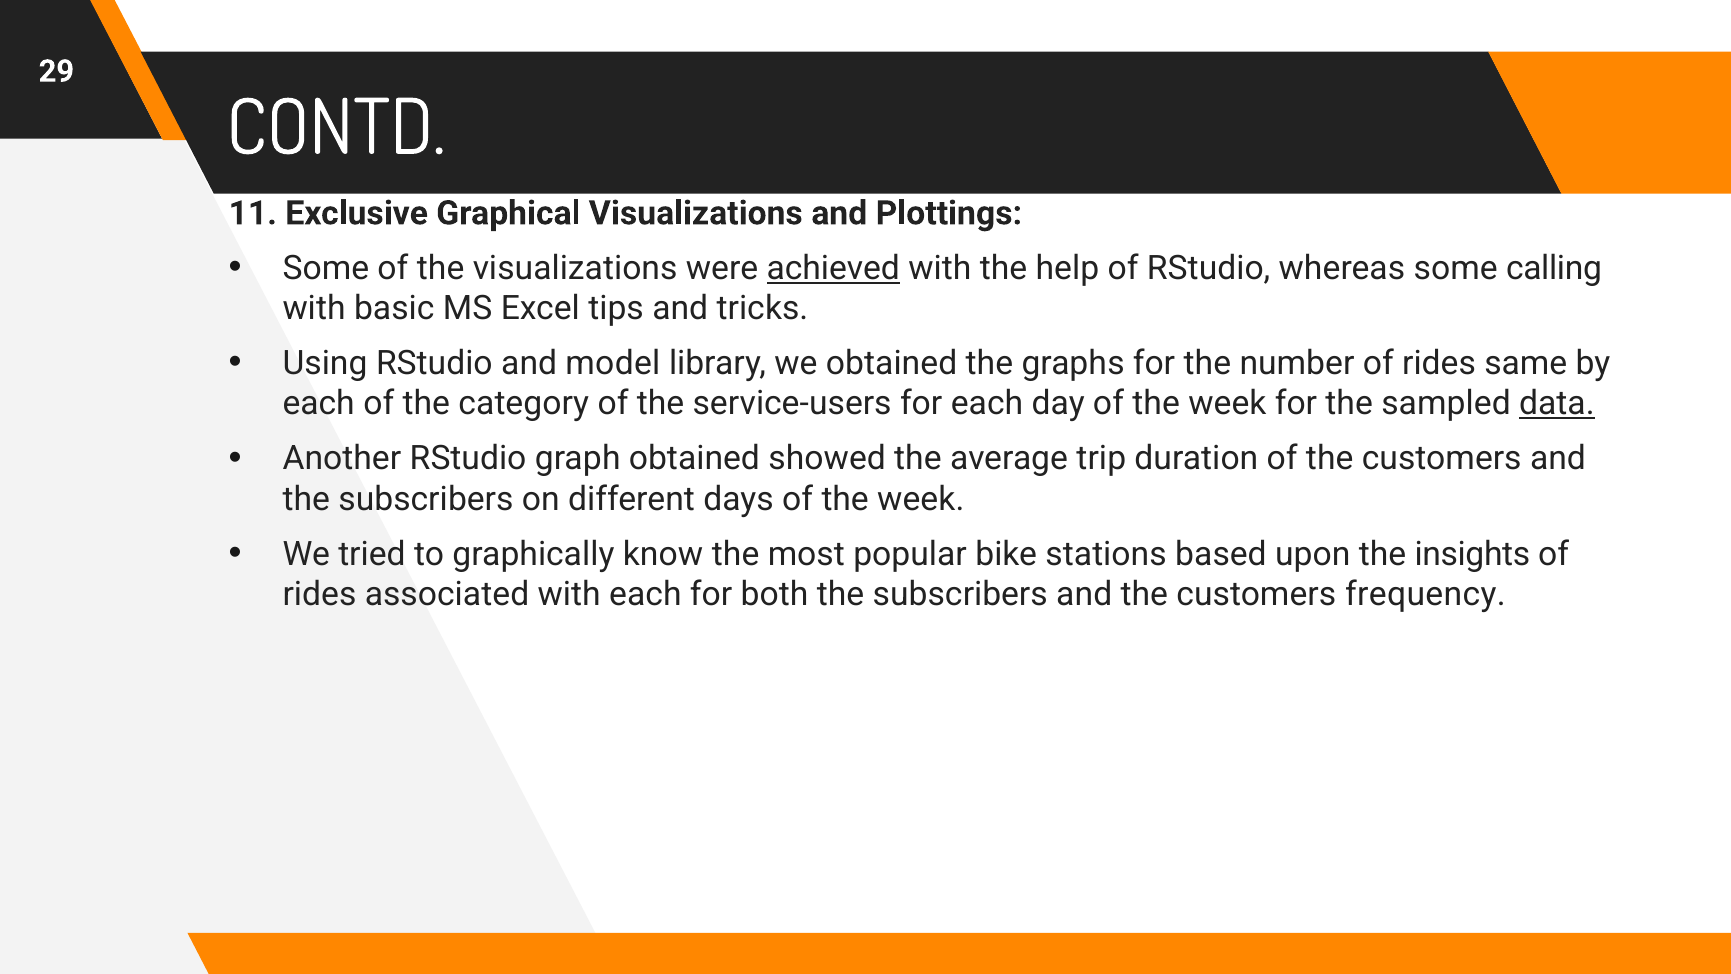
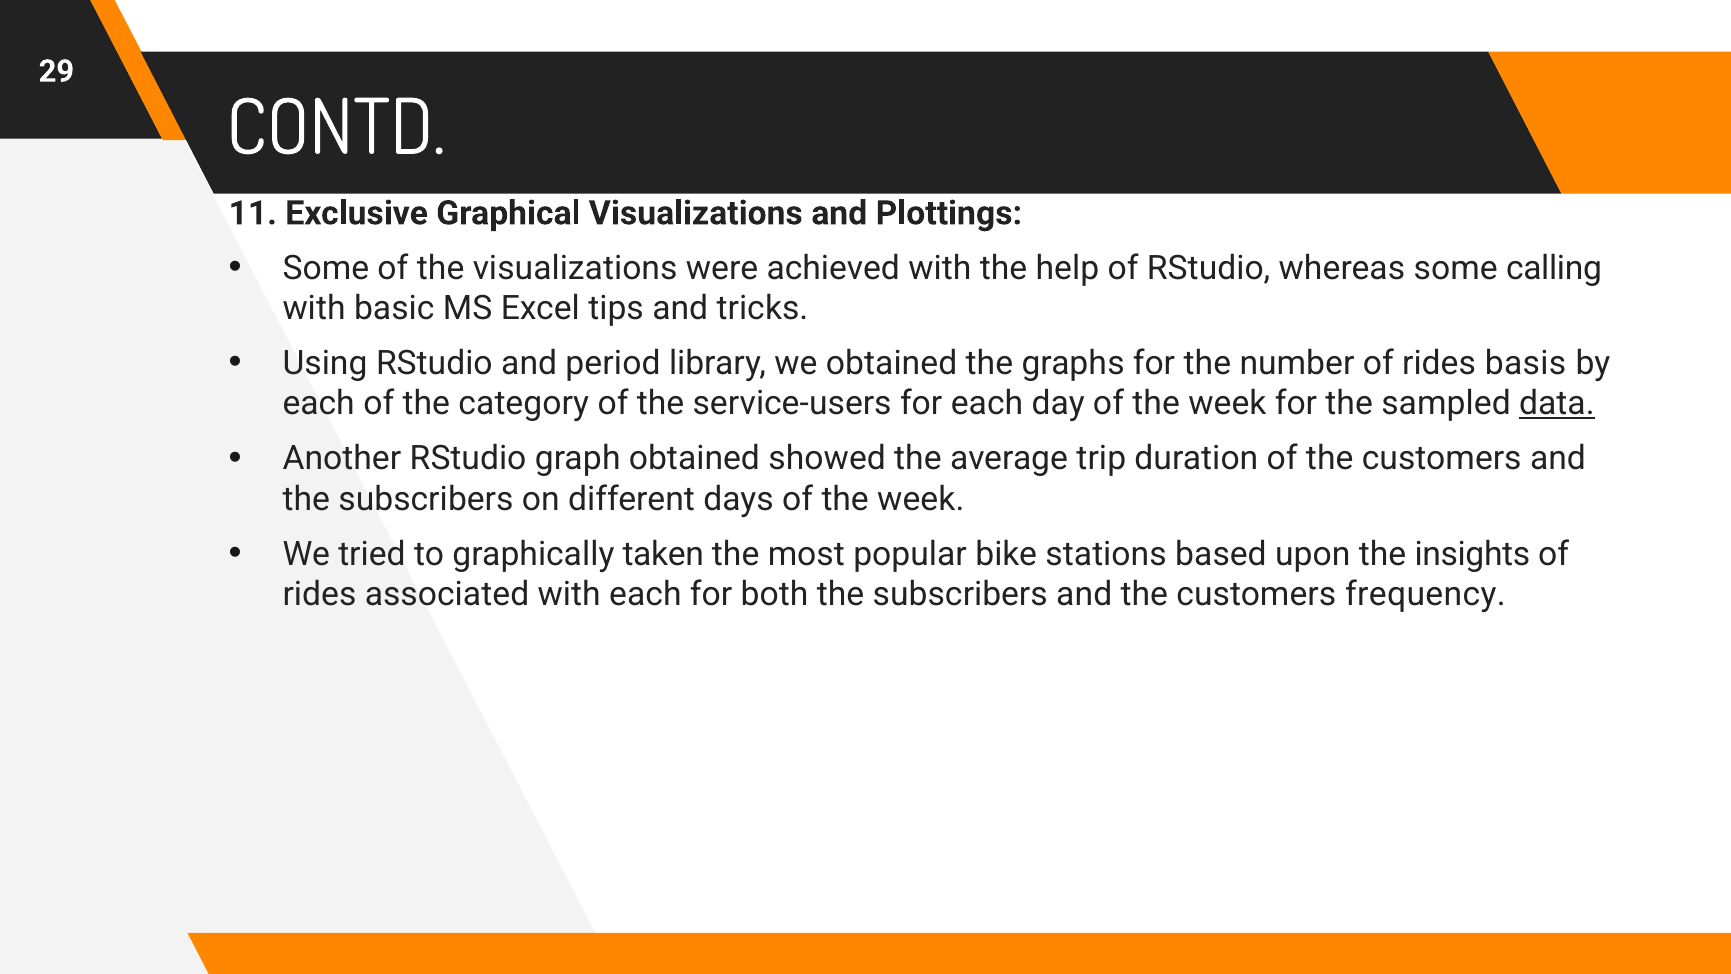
achieved underline: present -> none (833, 268)
model: model -> period (613, 363)
same: same -> basis (1526, 363)
know: know -> taken (663, 554)
